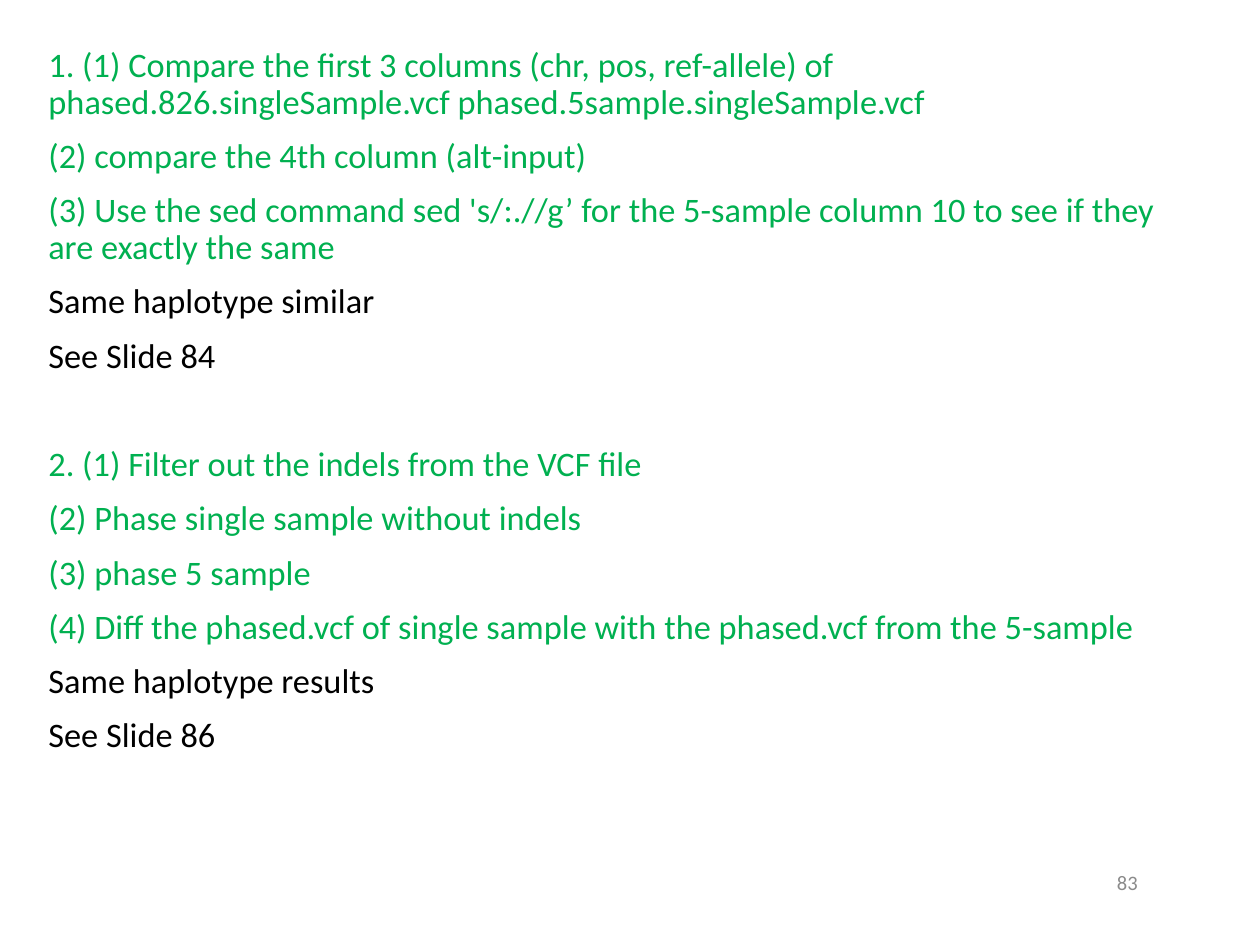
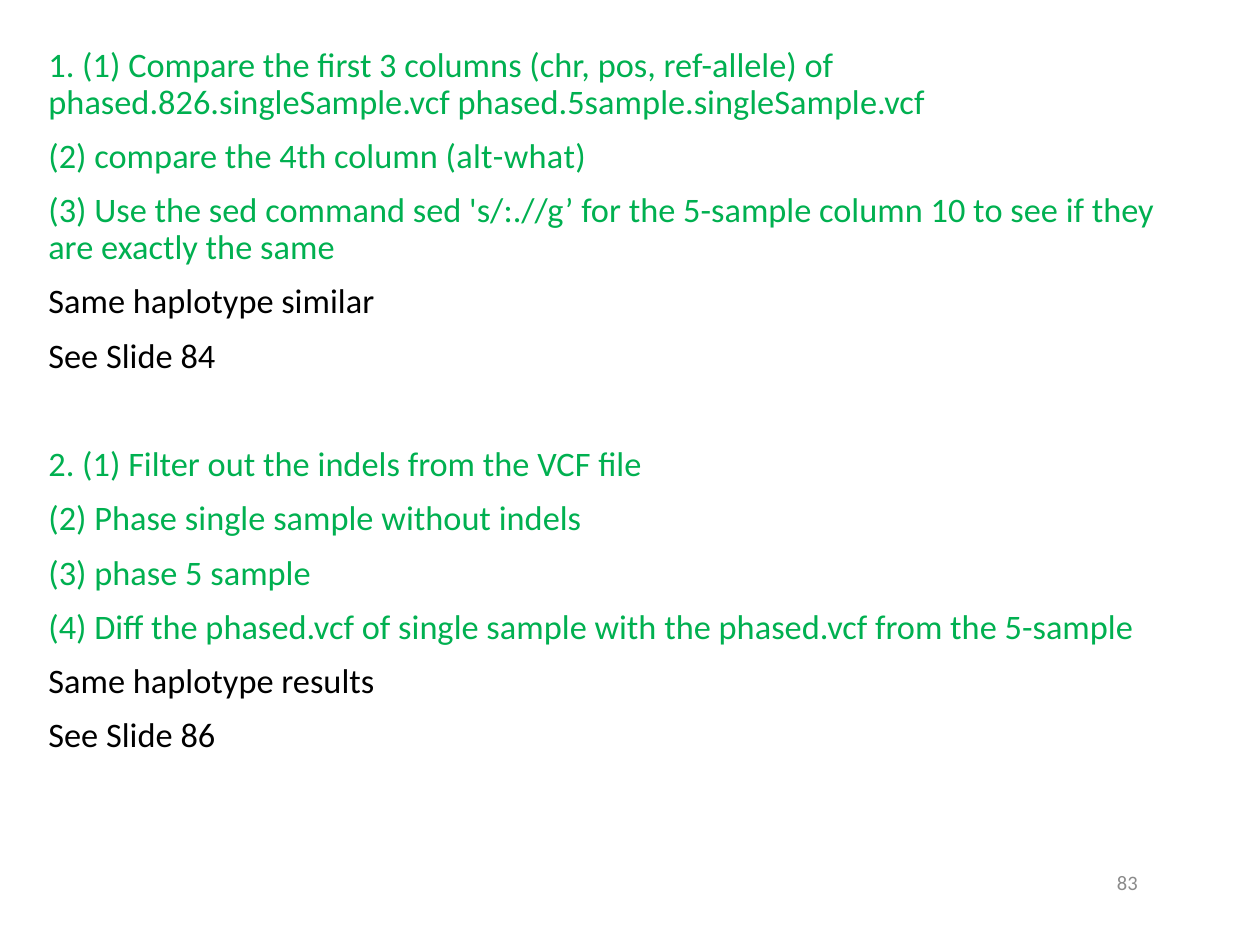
alt-input: alt-input -> alt-what (516, 157)
